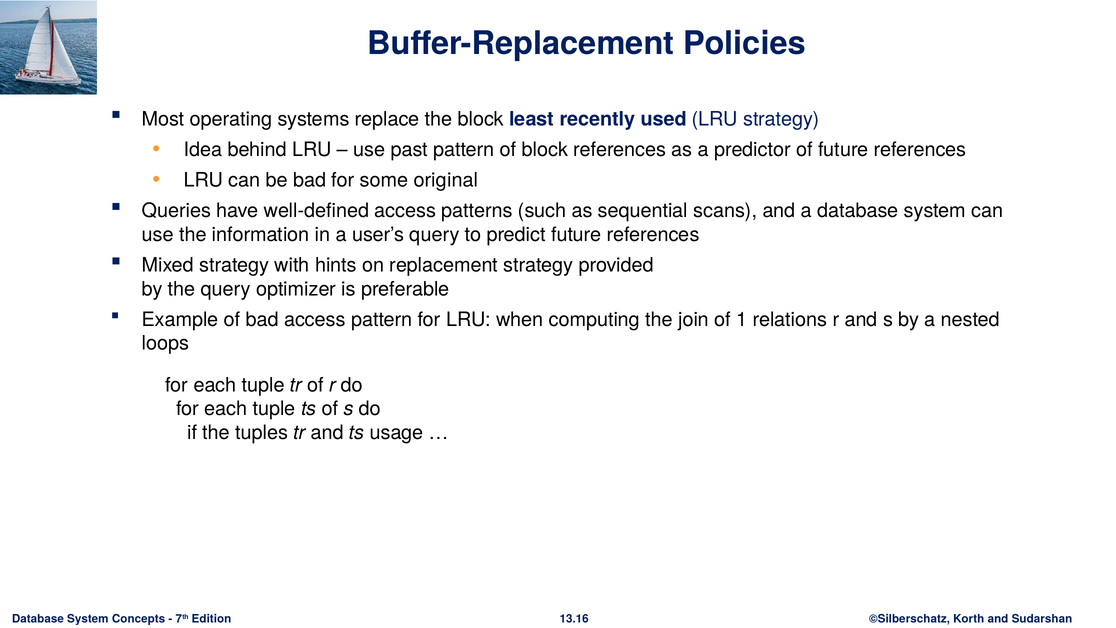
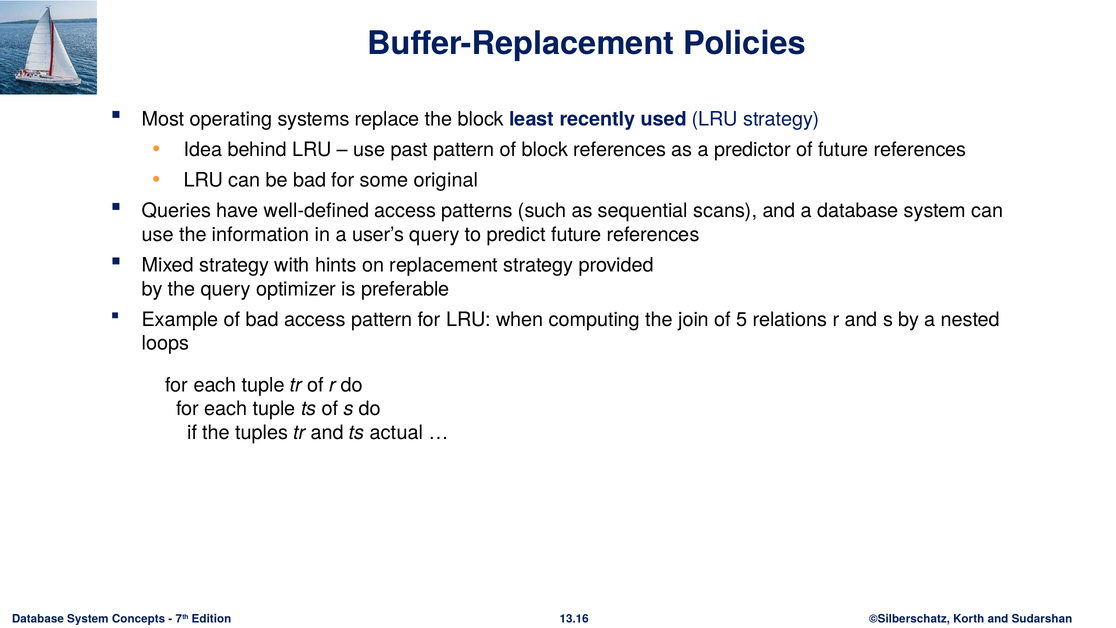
1: 1 -> 5 (742, 320)
usage: usage -> actual (396, 432)
